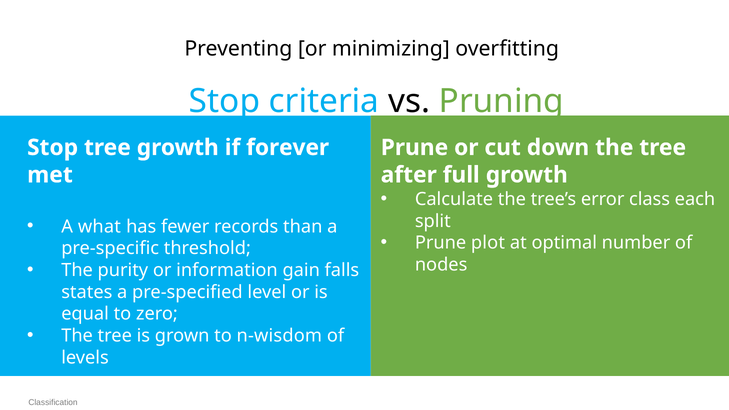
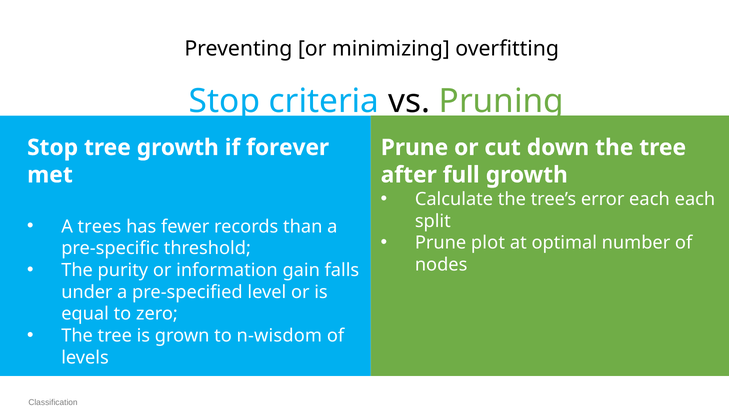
error class: class -> each (649, 199)
what: what -> trees (99, 227)
states: states -> under (87, 292)
